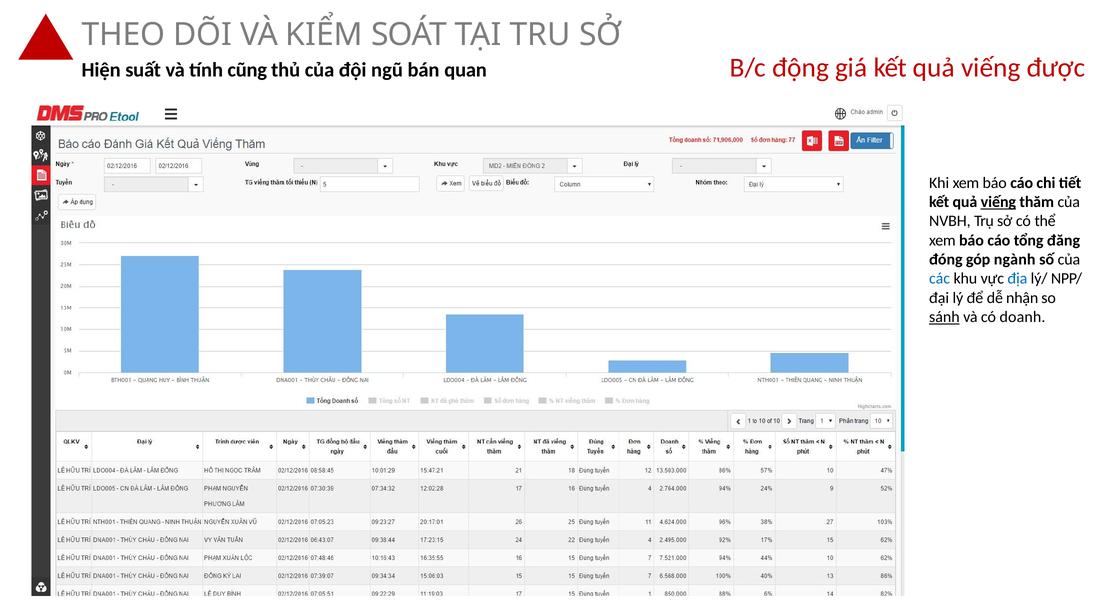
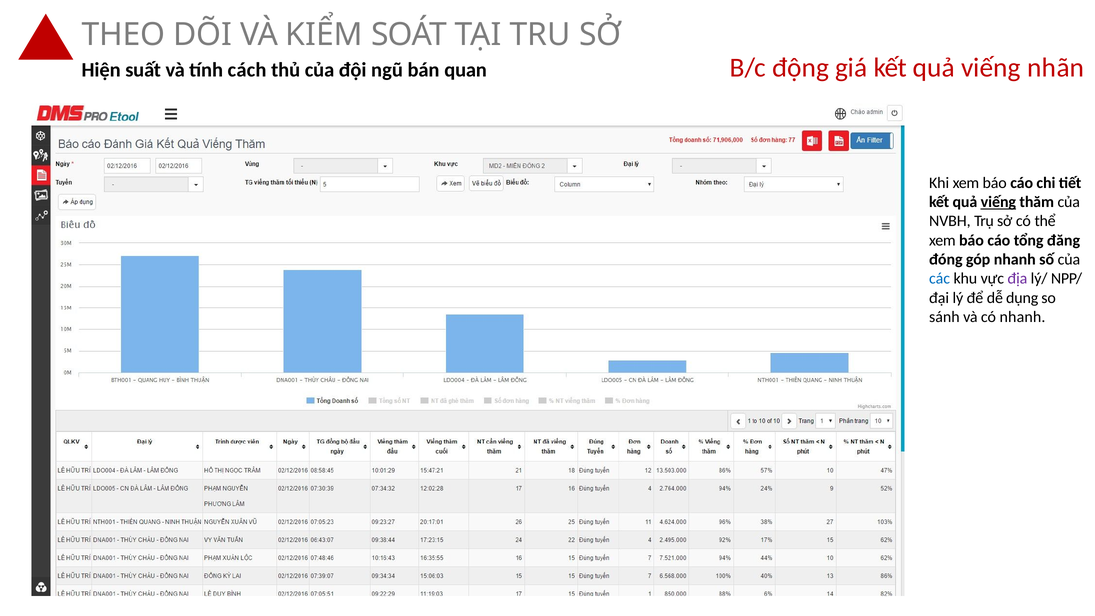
cũng: cũng -> cách (247, 70)
được: được -> nhãn (1056, 68)
góp ngành: ngành -> nhanh (1015, 259)
địa colour: blue -> purple (1017, 279)
nhận: nhận -> dụng (1022, 298)
sánh underline: present -> none (944, 317)
có doanh: doanh -> nhanh (1023, 317)
